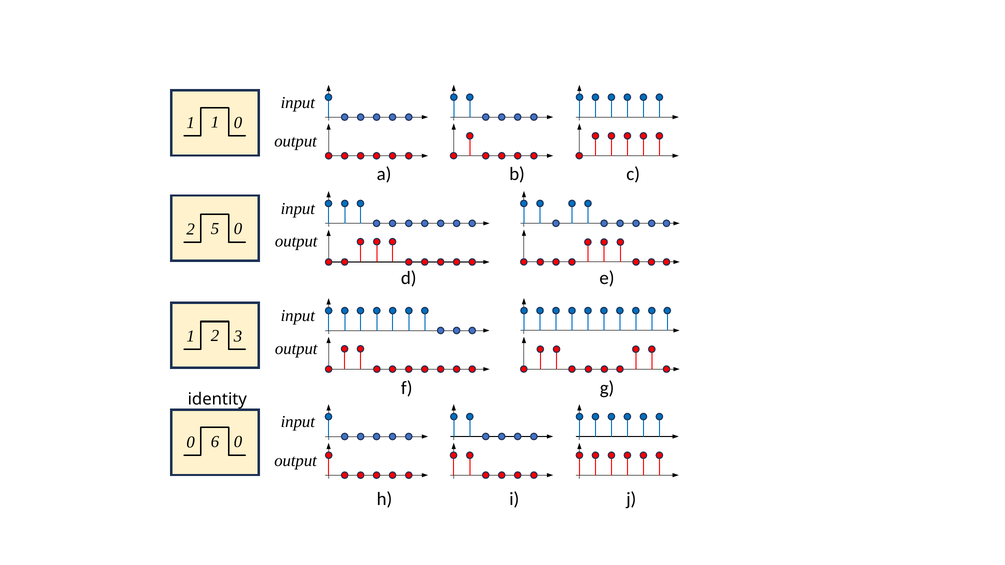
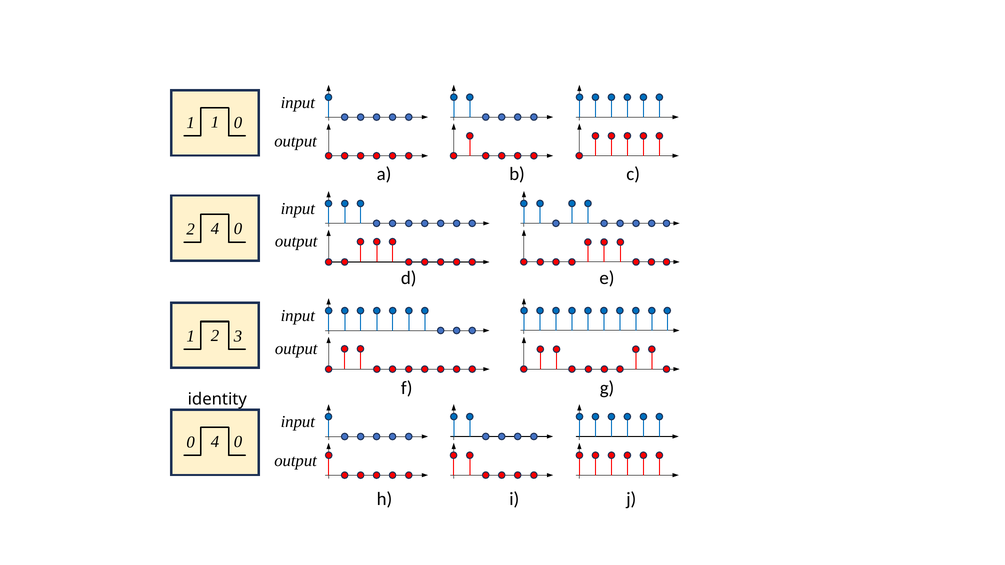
2 5: 5 -> 4 (215, 229)
0 6: 6 -> 4 (215, 442)
